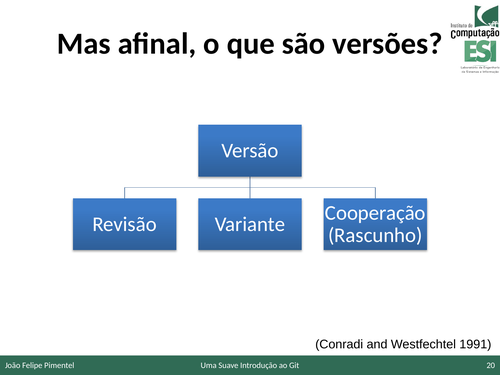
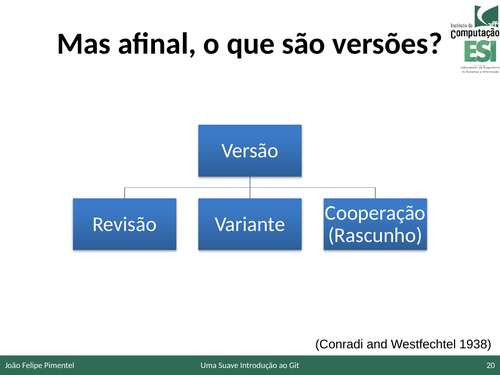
1991: 1991 -> 1938 (475, 344)
